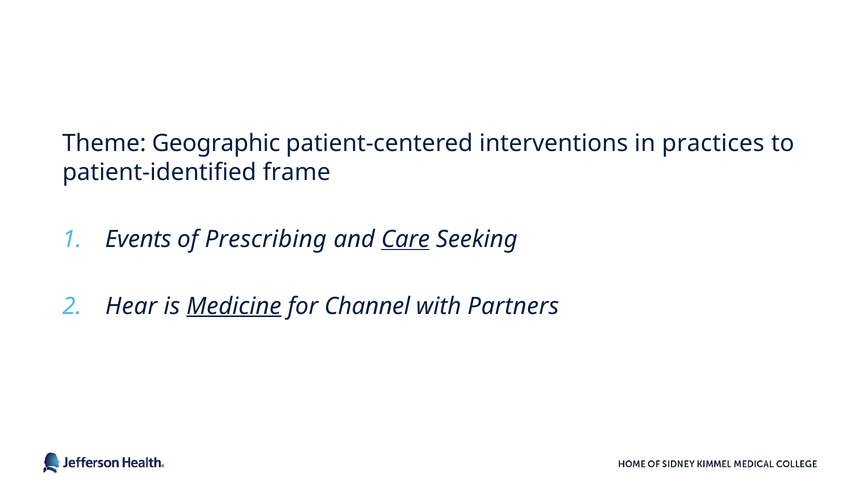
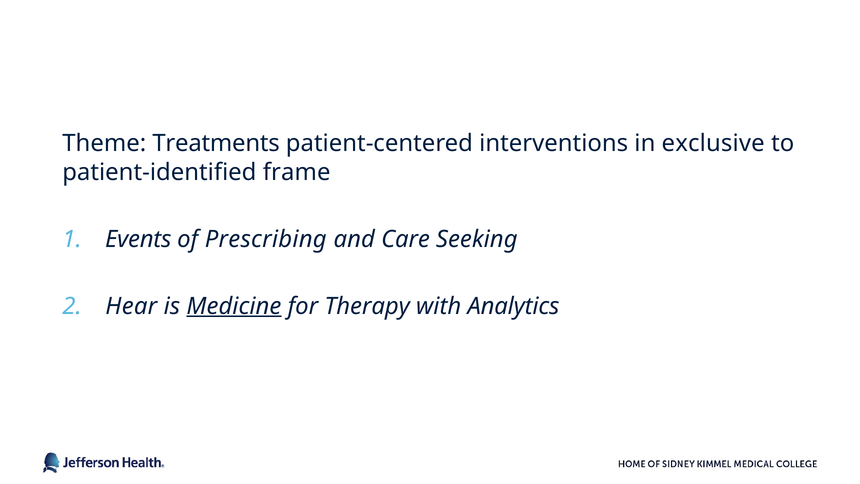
Geographic: Geographic -> Treatments (216, 143)
practices: practices -> exclusive (713, 143)
Care underline: present -> none (405, 239)
Channel: Channel -> Therapy (367, 306)
Partners: Partners -> Analytics (513, 306)
